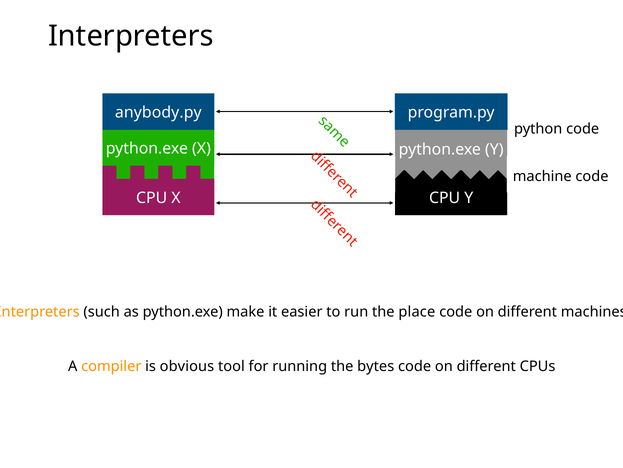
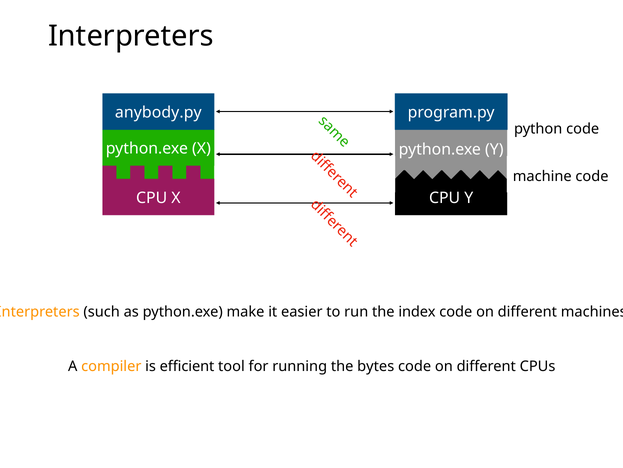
place: place -> index (417, 311)
obvious: obvious -> efficient (187, 366)
